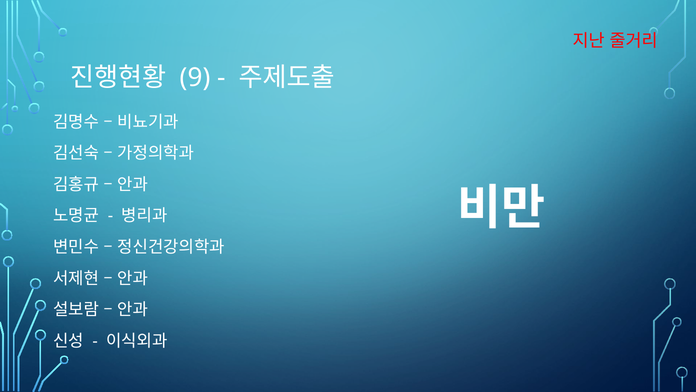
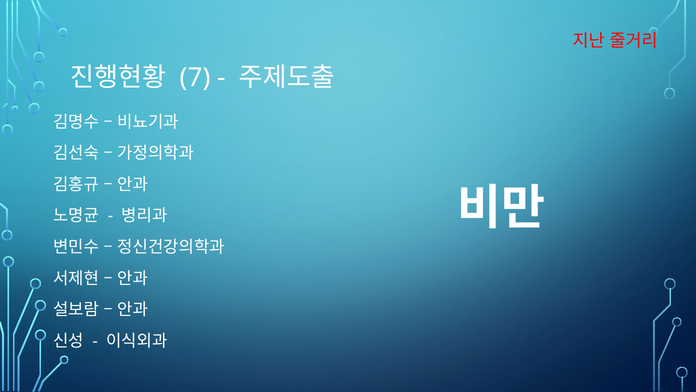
9: 9 -> 7 (195, 77)
